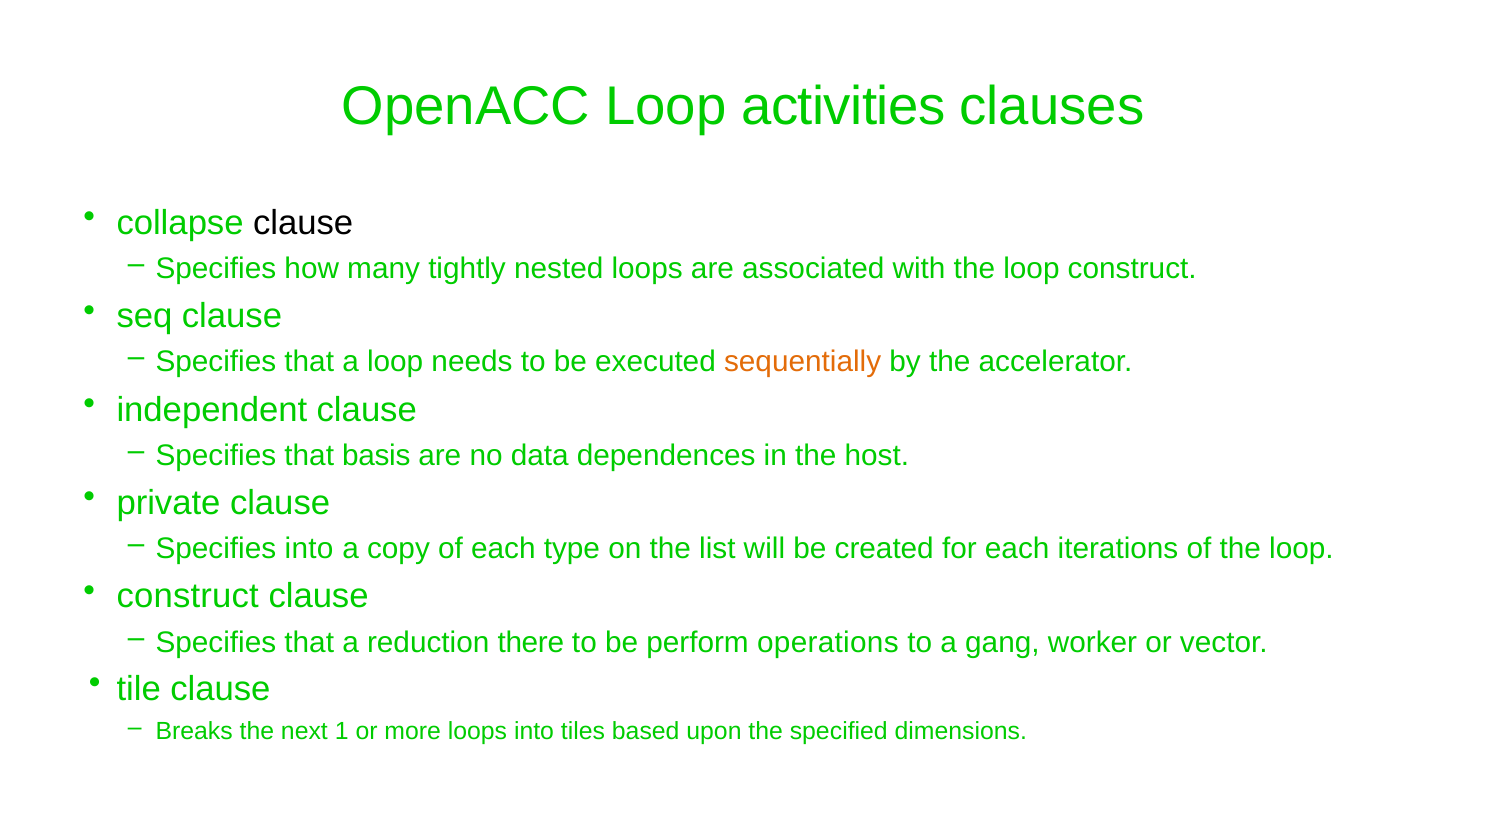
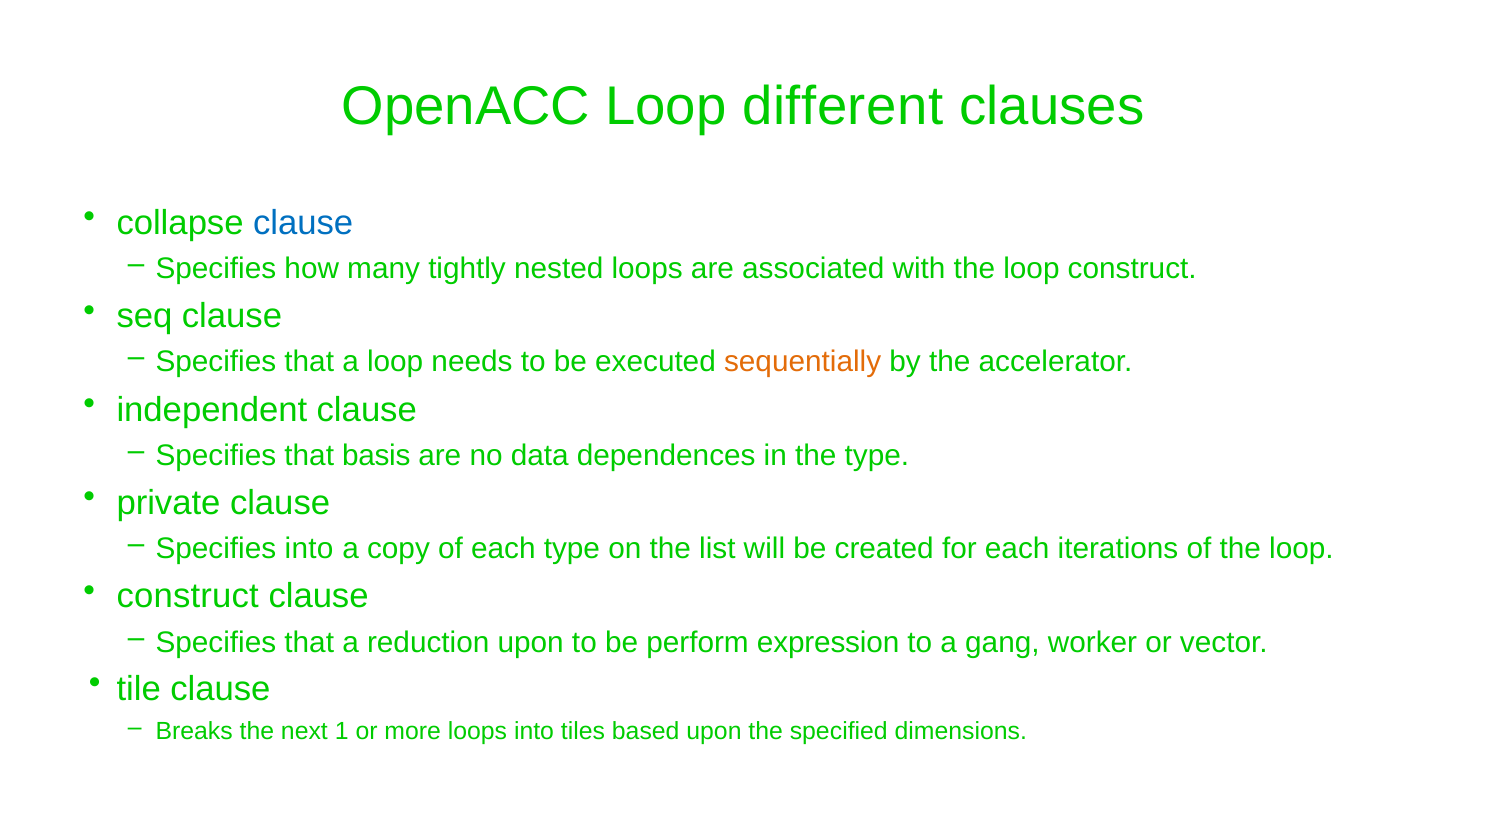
activities: activities -> different (843, 107)
clause colour: black -> blue (303, 223)
the host: host -> type (877, 456)
reduction there: there -> upon (531, 643)
operations: operations -> expression (828, 643)
